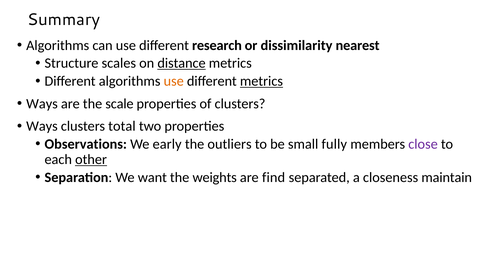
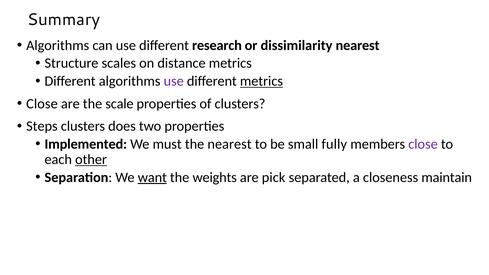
distance underline: present -> none (182, 63)
use colour: orange -> purple (174, 81)
Ways: Ways -> Close (42, 104)
Ways: Ways -> Steps (42, 126)
total: total -> does (122, 126)
Observations: Observations -> Implemented (86, 144)
early: early -> must (167, 144)
the outliers: outliers -> nearest (230, 144)
want underline: none -> present (152, 177)
find: find -> pick (274, 177)
